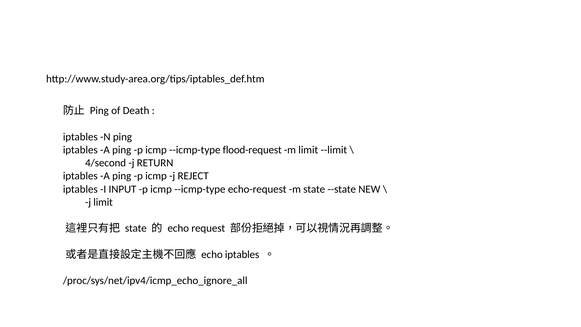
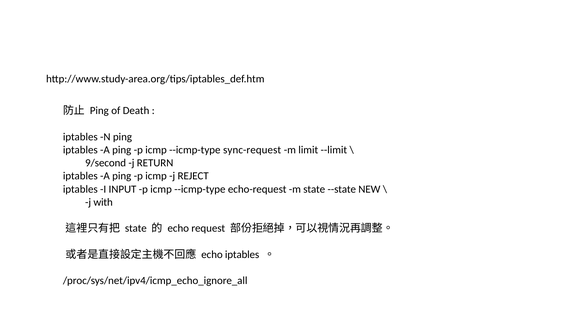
flood-request: flood-request -> sync-request (252, 150)
4/second: 4/second -> 9/second (106, 163)
j limit: limit -> with (103, 202)
